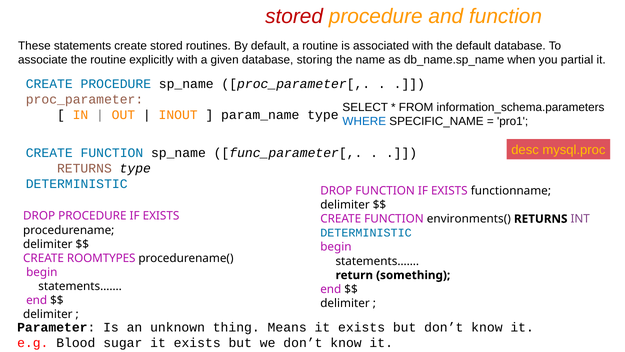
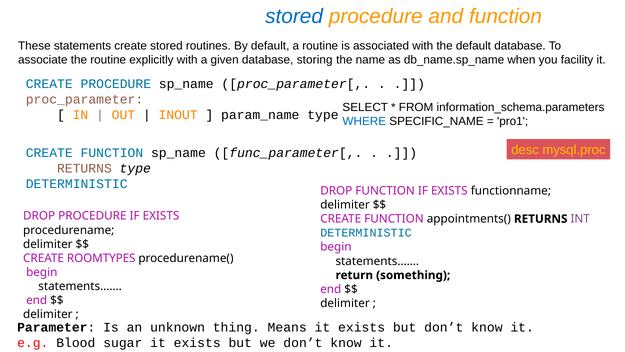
stored colour: red -> blue (294, 16)
partial: partial -> facility (577, 60)
environments(: environments( -> appointments( (469, 219)
